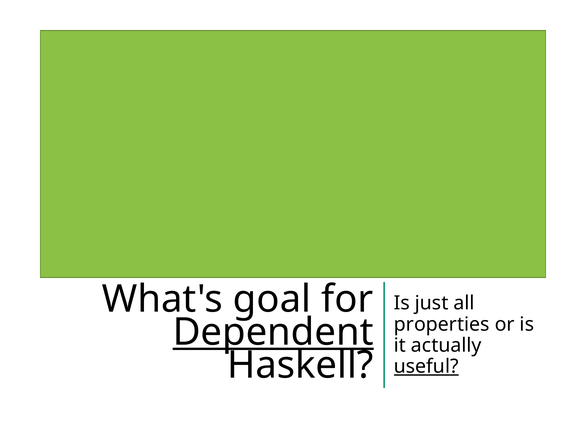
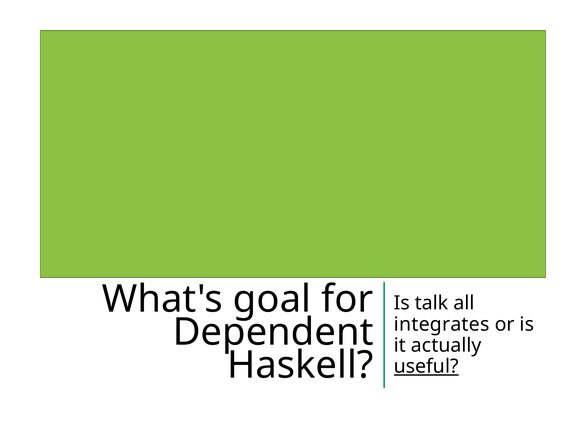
just: just -> talk (432, 303)
properties: properties -> integrates (442, 324)
Dependent underline: present -> none (273, 332)
